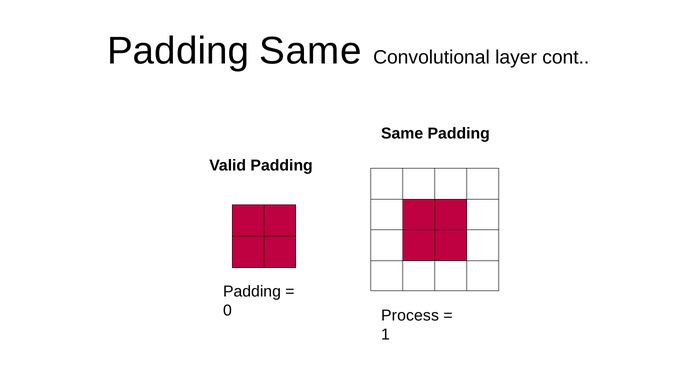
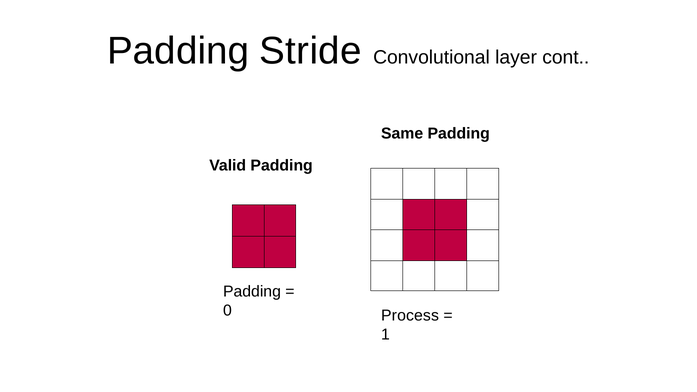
Same: Same -> Stride (310, 51)
